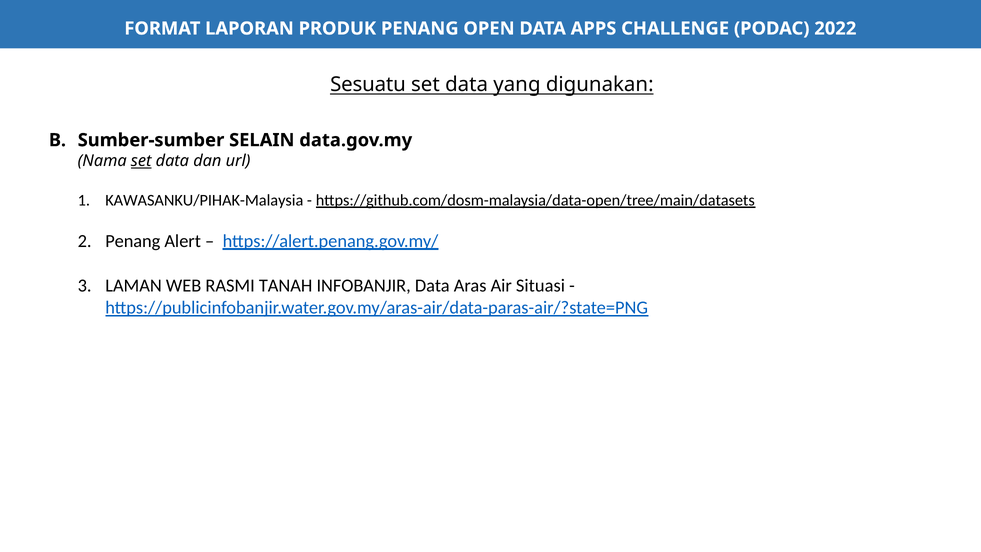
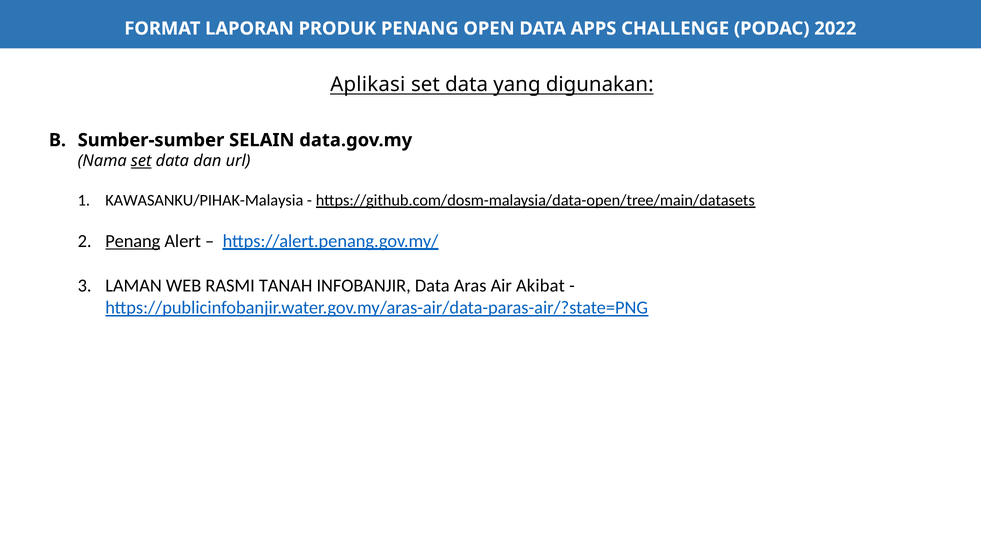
Sesuatu: Sesuatu -> Aplikasi (368, 84)
Penang underline: none -> present (133, 241)
Situasi: Situasi -> Akibat (540, 286)
